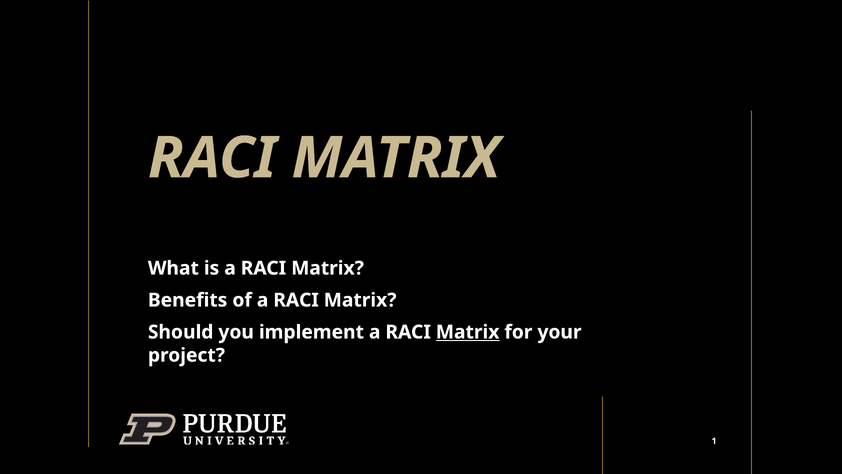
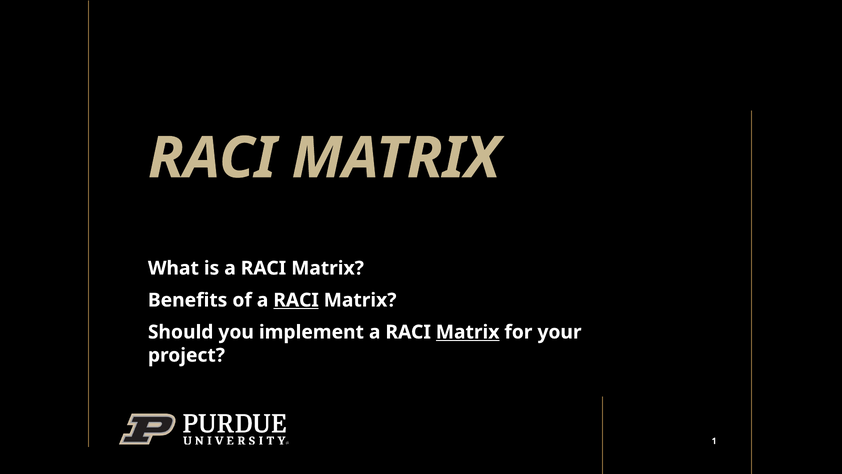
RACI underline: none -> present (296, 300)
